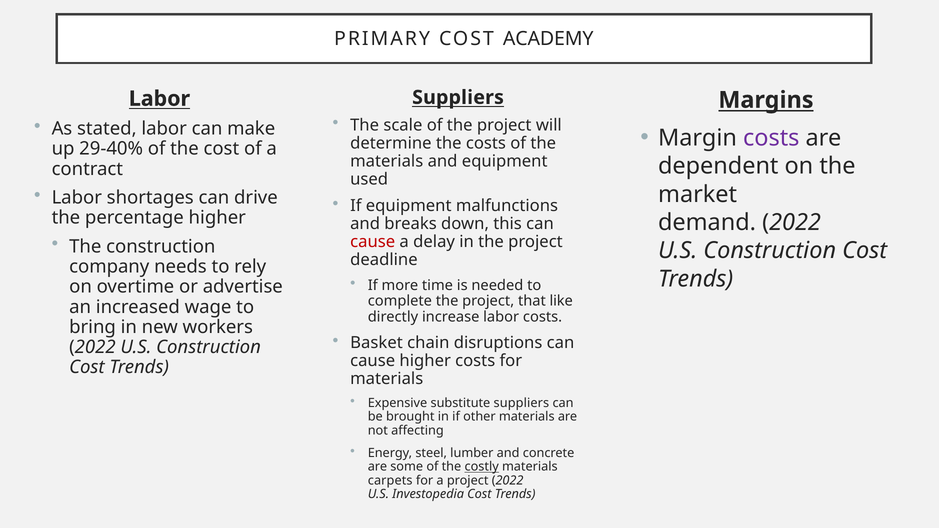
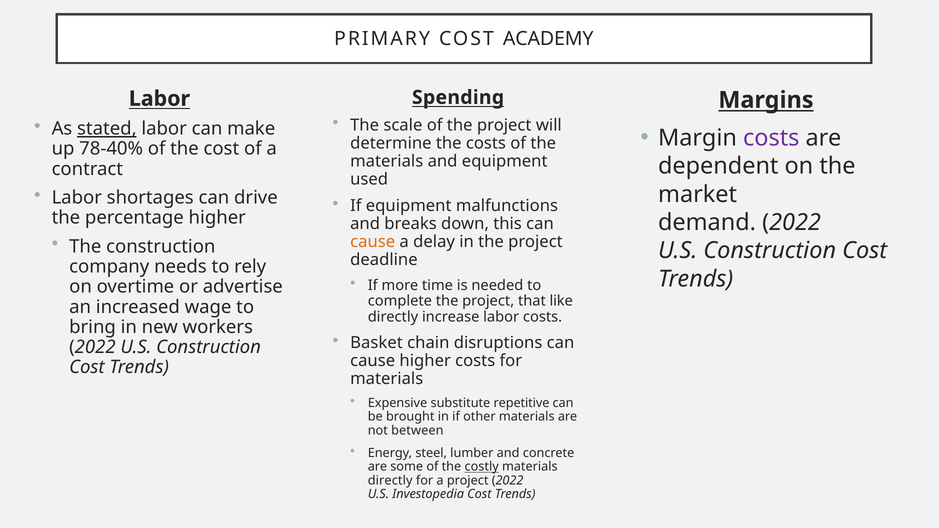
Suppliers: Suppliers -> Spending (458, 97)
stated underline: none -> present (107, 129)
29-40%: 29-40% -> 78-40% (111, 149)
cause colour: red -> orange (373, 242)
substitute suppliers: suppliers -> repetitive (522, 403)
affecting: affecting -> between (417, 431)
carpets: carpets -> directly (390, 481)
